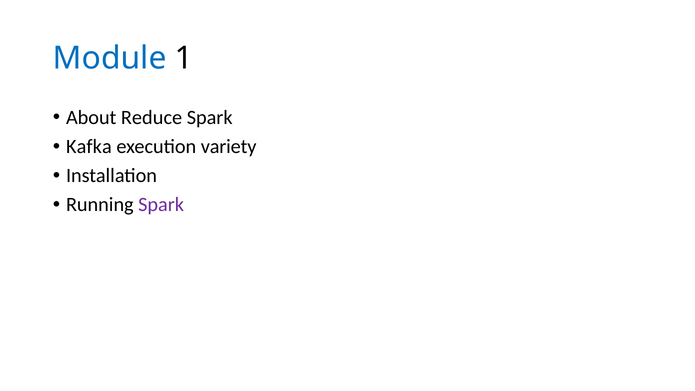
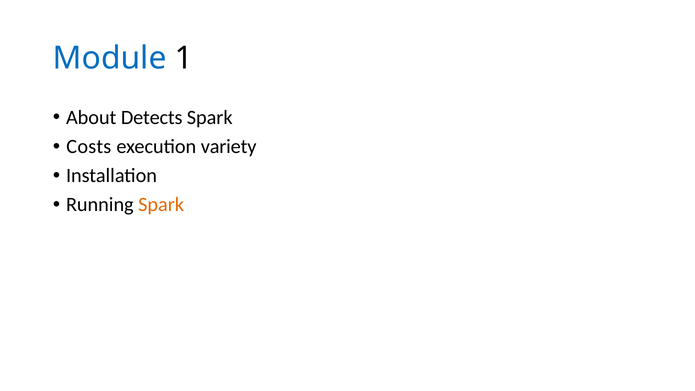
Reduce: Reduce -> Detects (152, 117)
Kafka: Kafka -> Costs (89, 147)
Spark colour: purple -> orange (161, 205)
